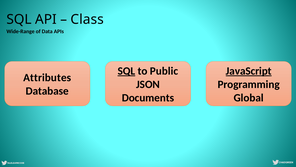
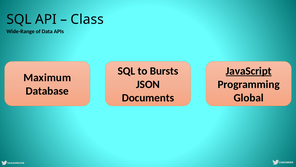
SQL underline: present -> none (126, 71)
Public: Public -> Bursts (164, 71)
Attributes: Attributes -> Maximum (47, 77)
